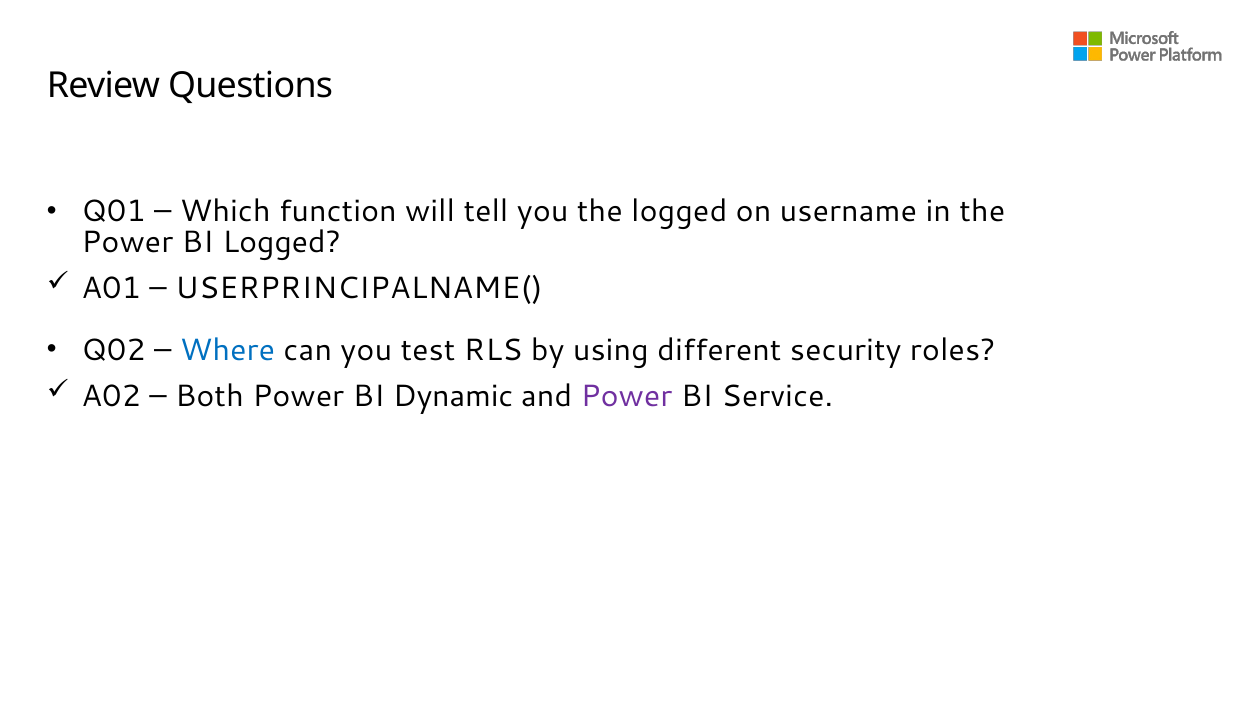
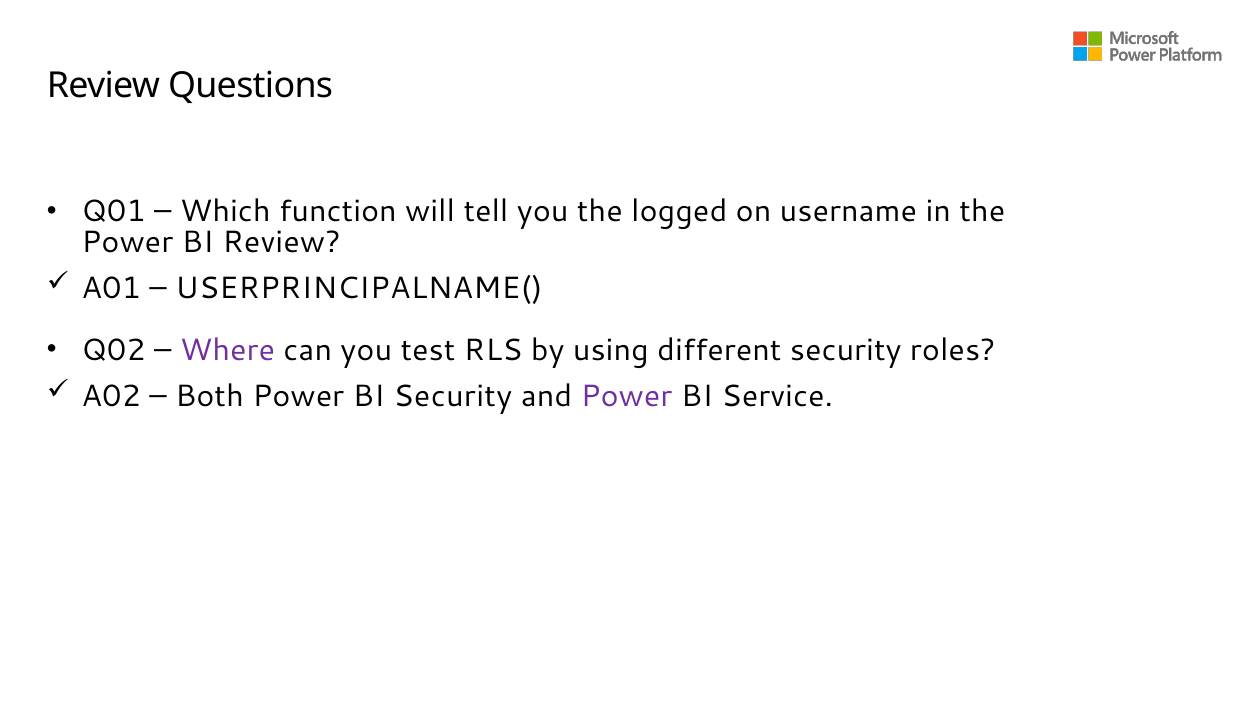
BI Logged: Logged -> Review (282, 243)
Where colour: blue -> purple (228, 350)
BI Dynamic: Dynamic -> Security (453, 396)
